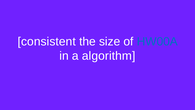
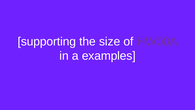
consistent: consistent -> supporting (47, 41)
HW00A colour: blue -> purple (157, 41)
algorithm: algorithm -> examples (109, 56)
